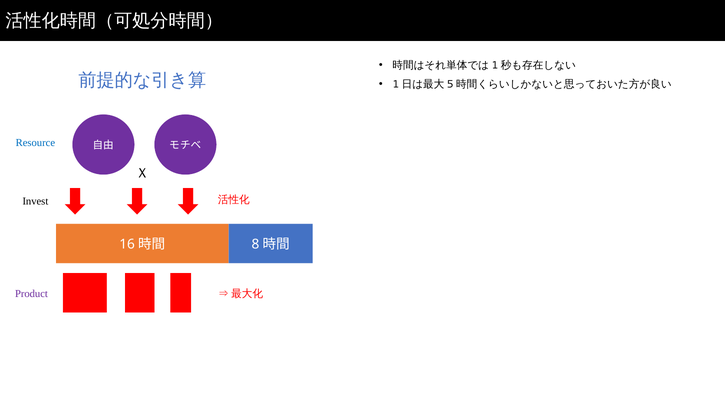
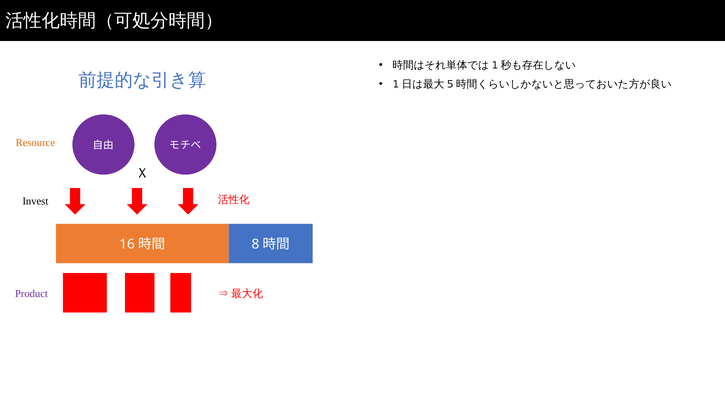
Resource colour: blue -> orange (35, 143)
